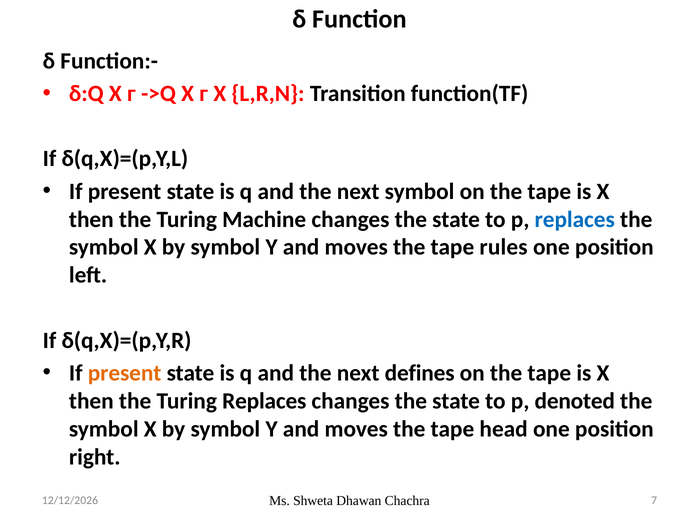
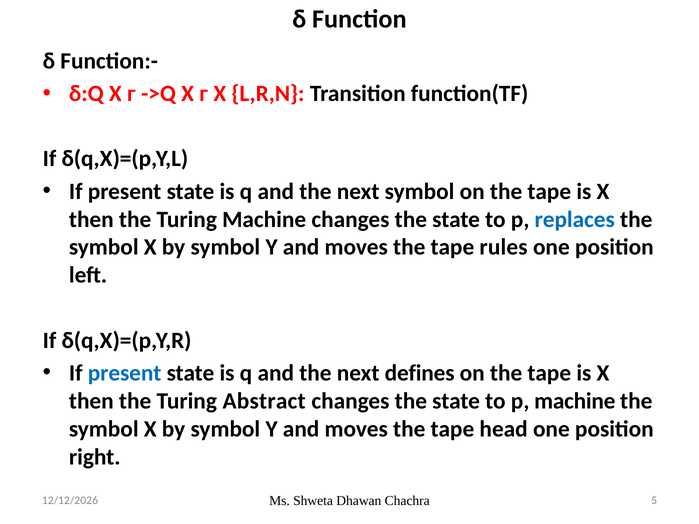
present colour: orange -> blue (125, 373)
Turing Replaces: Replaces -> Abstract (264, 401)
p denoted: denoted -> machine (575, 401)
7: 7 -> 5 (654, 501)
